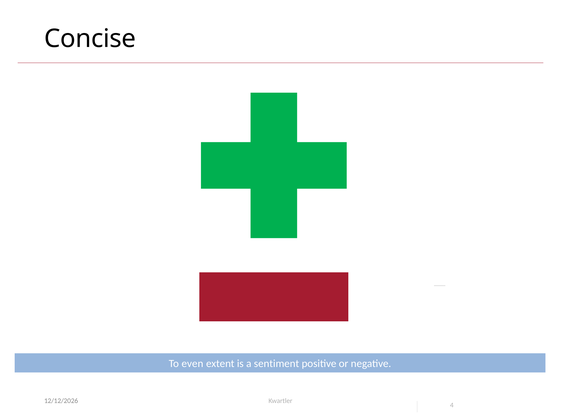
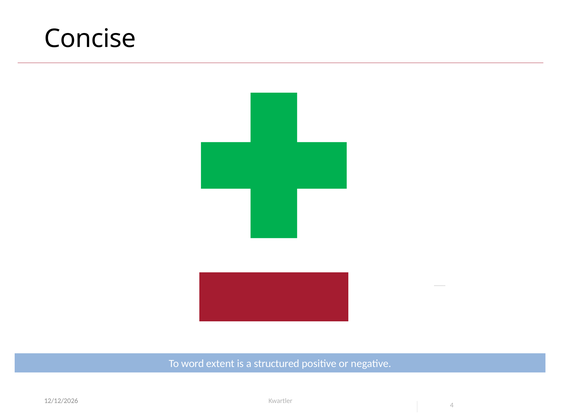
even: even -> word (193, 364)
sentiment: sentiment -> structured (277, 364)
